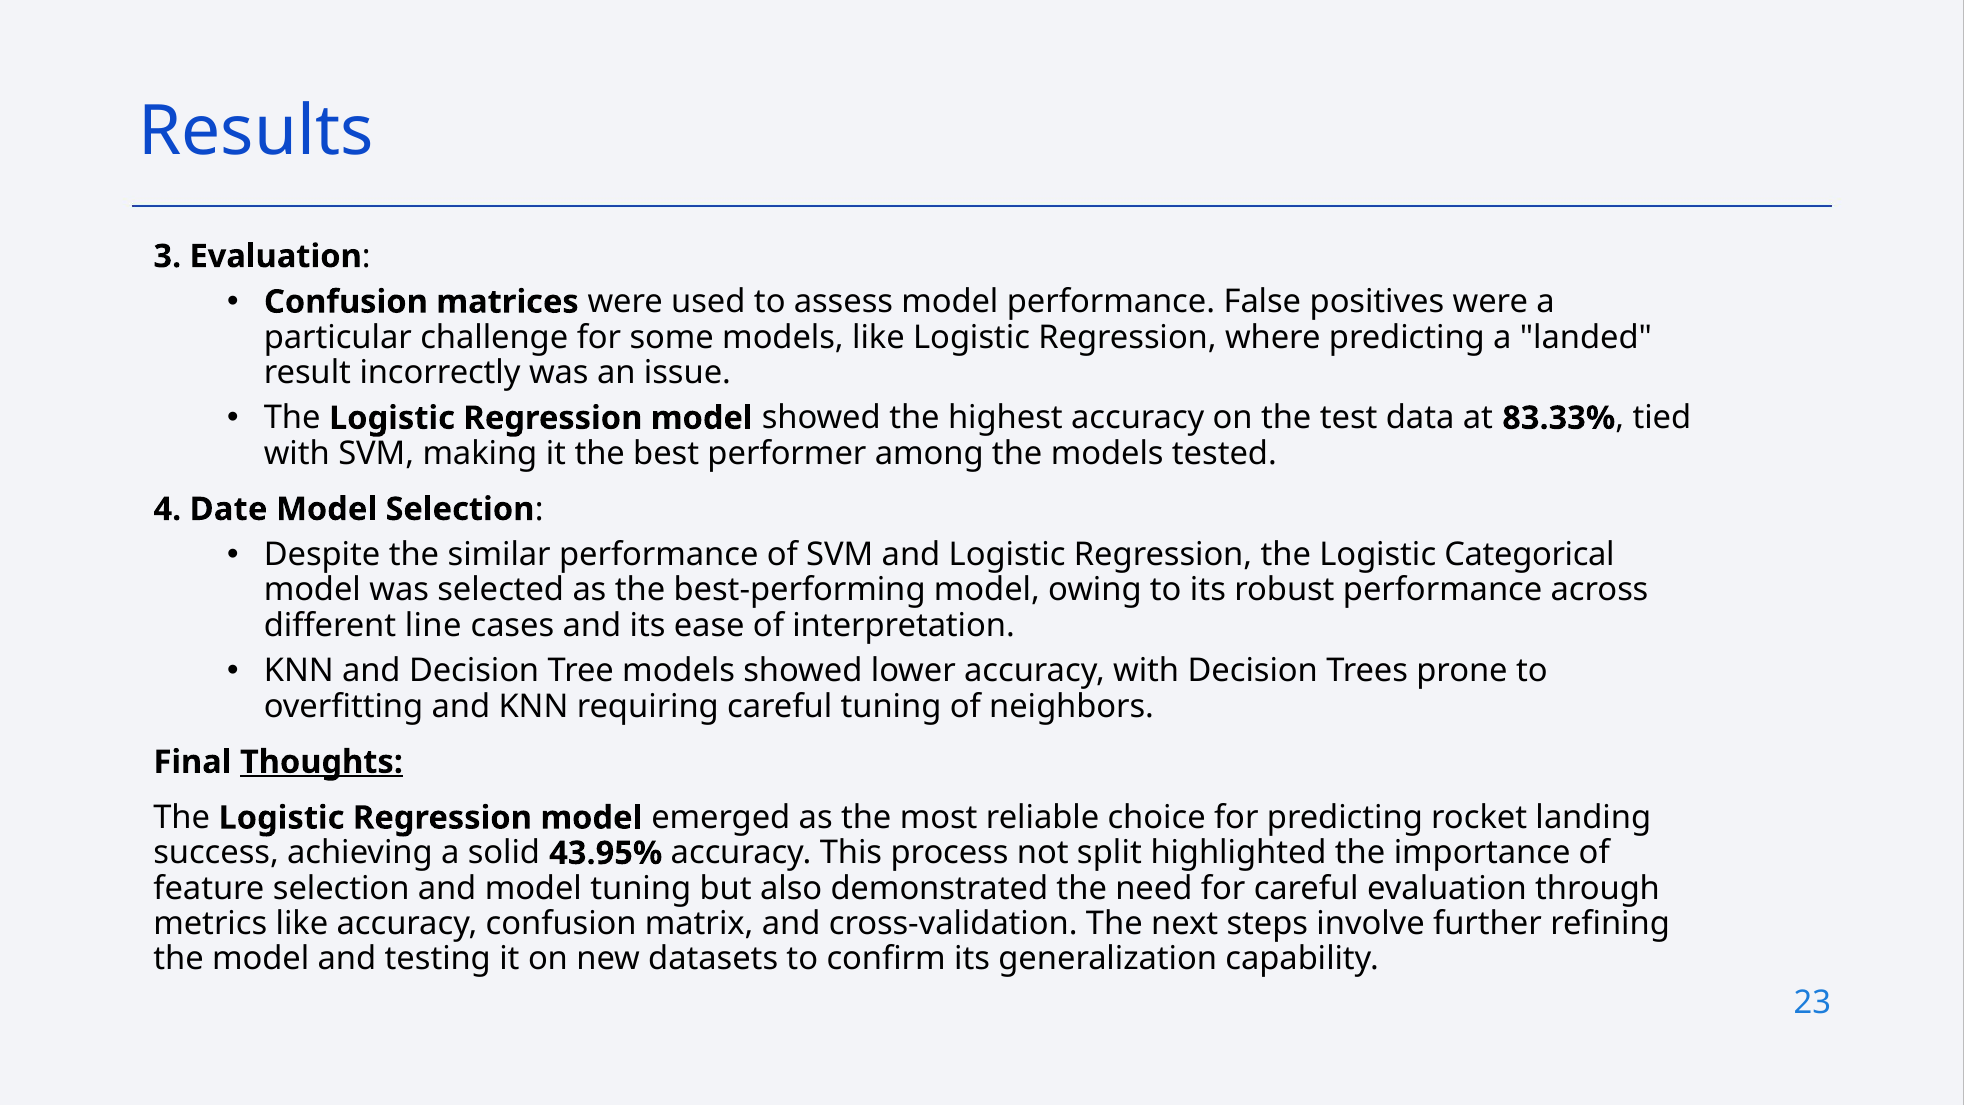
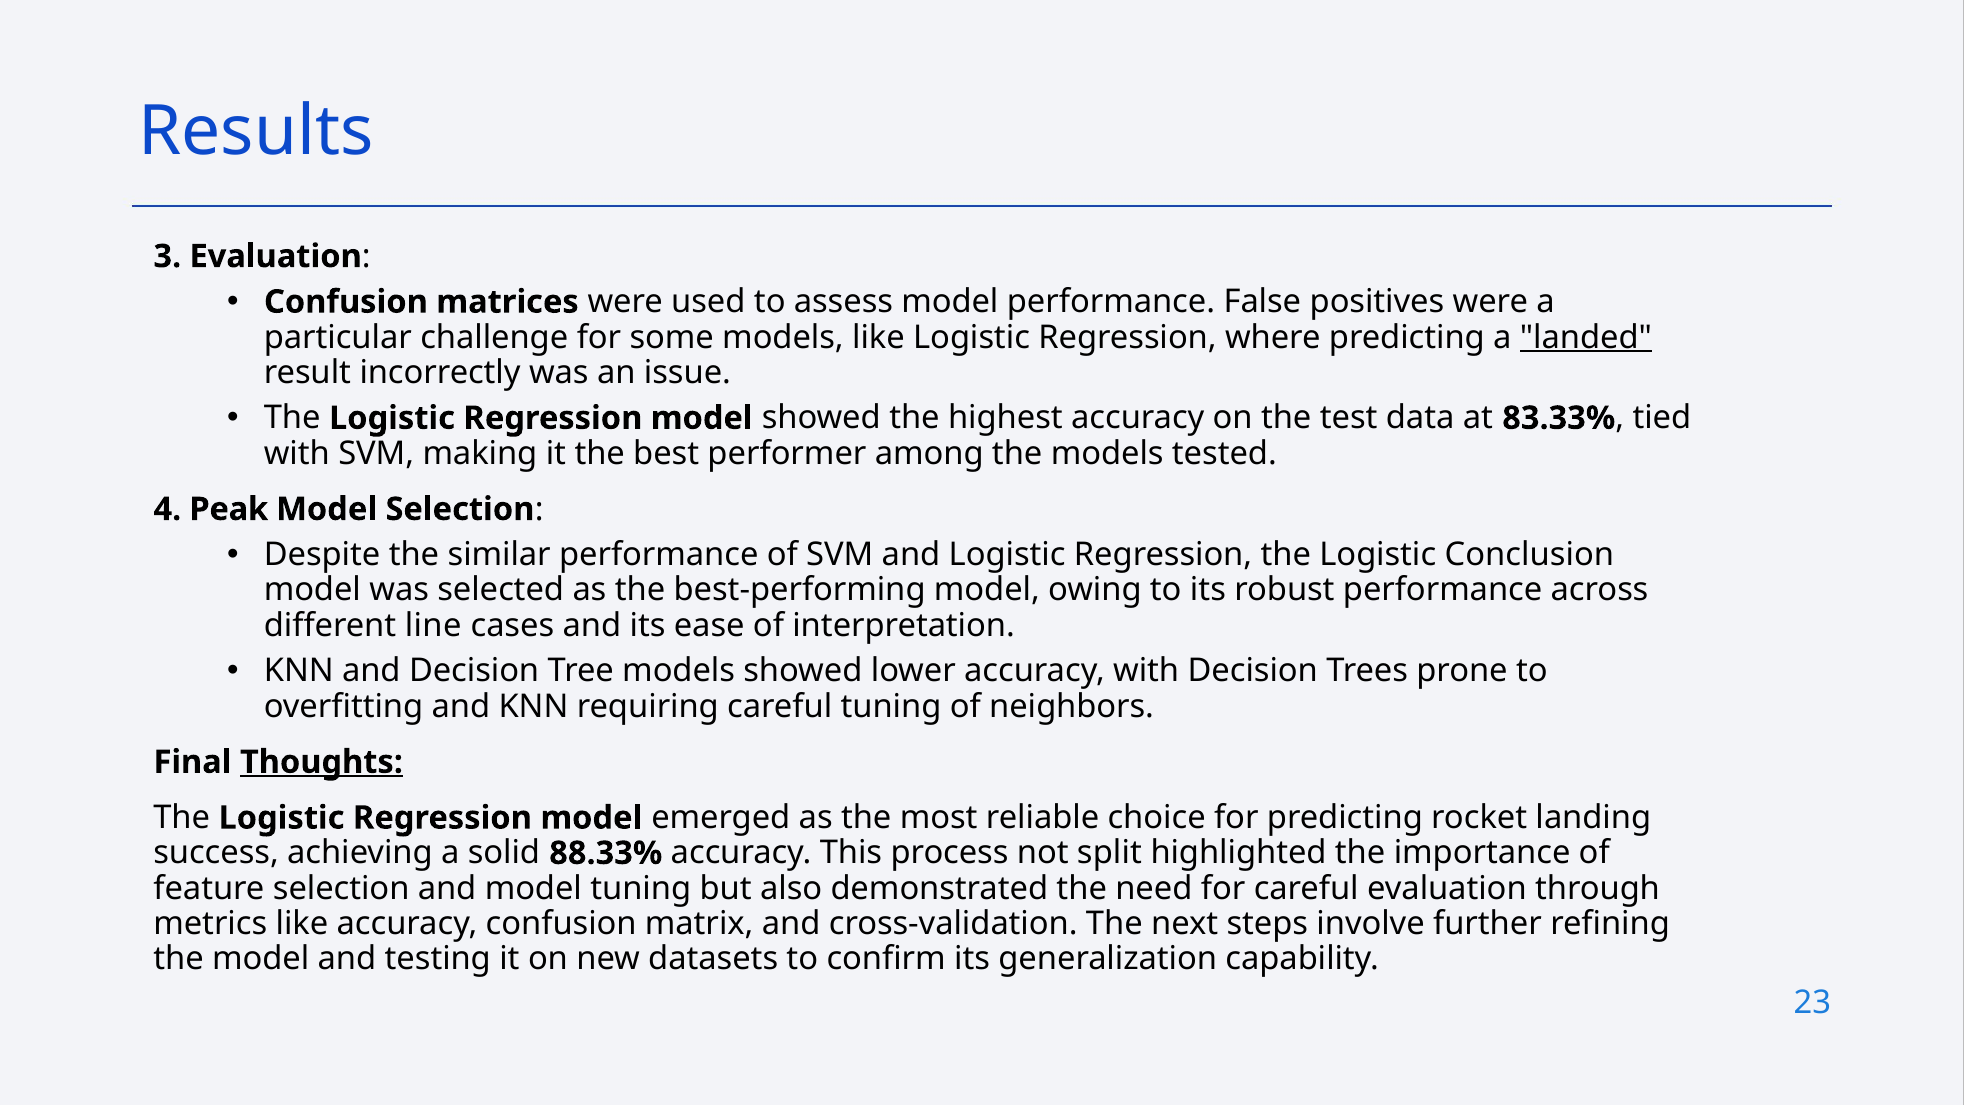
landed underline: none -> present (1586, 337)
Date: Date -> Peak (229, 509)
Categorical: Categorical -> Conclusion (1529, 555)
43.95%: 43.95% -> 88.33% (606, 853)
